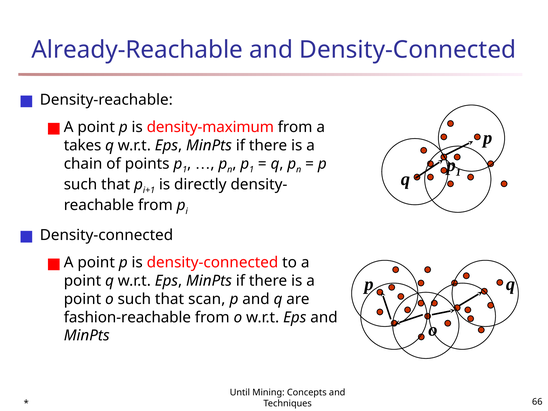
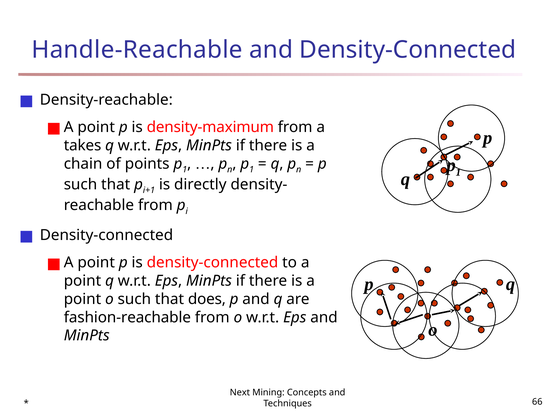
Already-Reachable: Already-Reachable -> Handle-Reachable (137, 50)
scan: scan -> does (207, 299)
Until: Until -> Next (240, 392)
